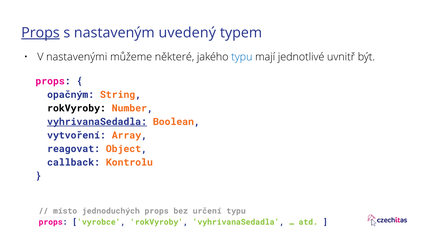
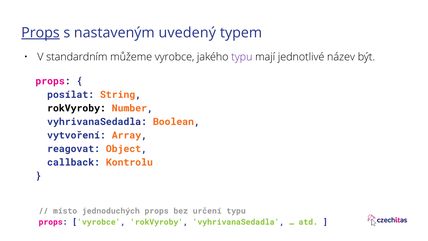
nastavenými: nastavenými -> standardním (77, 57)
můžeme některé: některé -> vyrobce (175, 57)
typu colour: blue -> purple (242, 57)
uvnitř: uvnitř -> název (341, 57)
opačným: opačným -> posílat (71, 95)
vyhrivanaSedadla underline: present -> none (97, 122)
